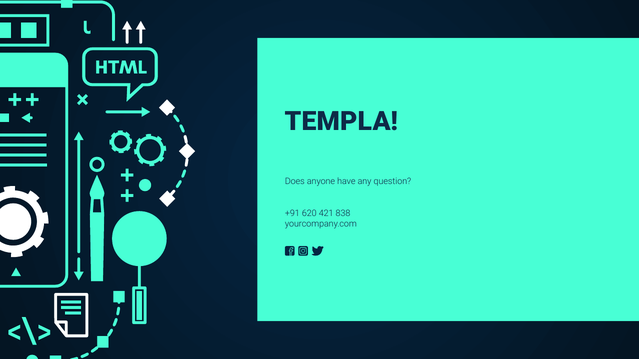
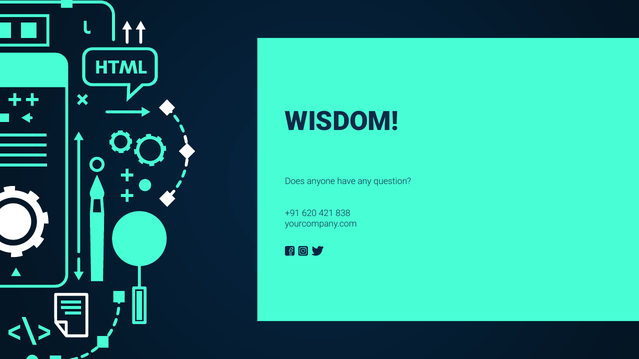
TEMPLA: TEMPLA -> WISDOM (342, 122)
